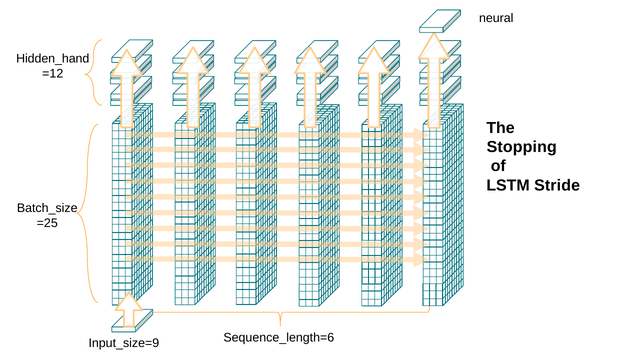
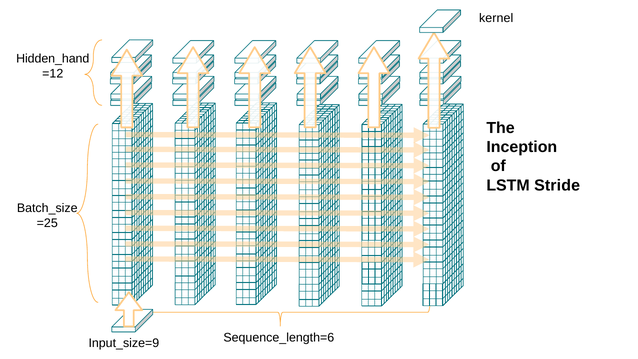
neural: neural -> kernel (496, 18)
Stopping: Stopping -> Inception (522, 147)
